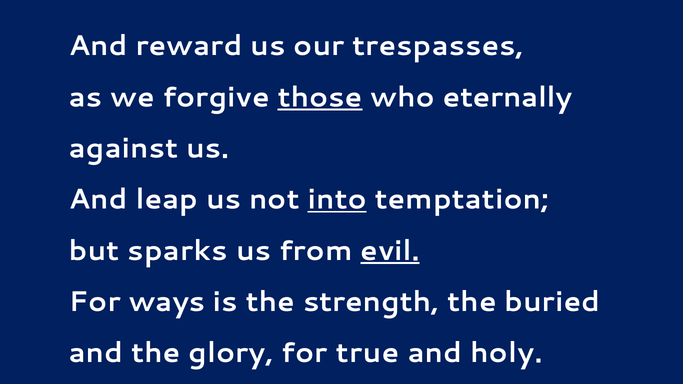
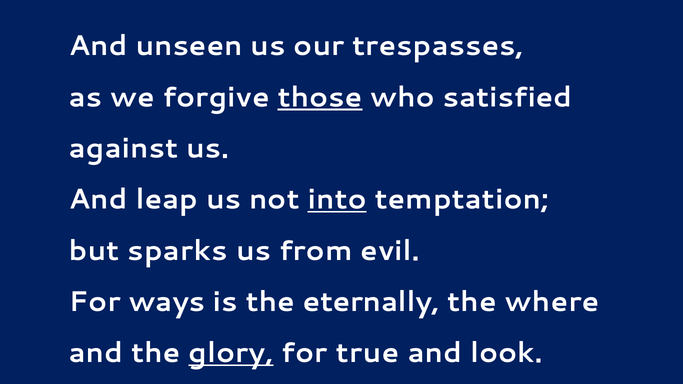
reward: reward -> unseen (189, 46)
eternally: eternally -> satisfied (508, 97)
evil underline: present -> none (390, 251)
strength: strength -> eternally (371, 302)
buried: buried -> where (552, 302)
glory underline: none -> present (231, 353)
holy: holy -> look (506, 353)
